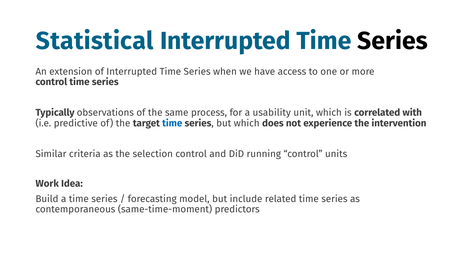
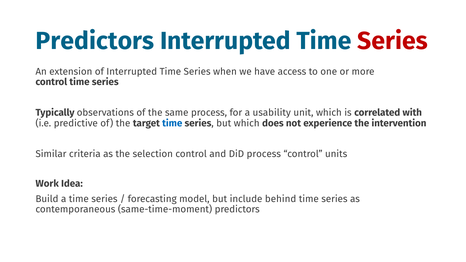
Statistical: Statistical -> Predictors (95, 41)
Series colour: black -> red (392, 41)
DiD running: running -> process (264, 154)
related: related -> behind (281, 199)
